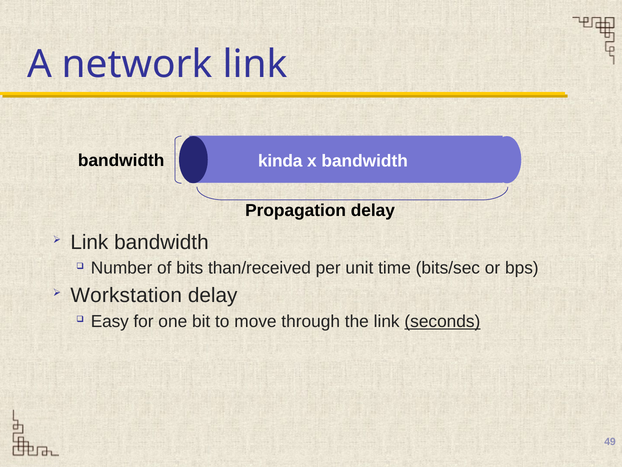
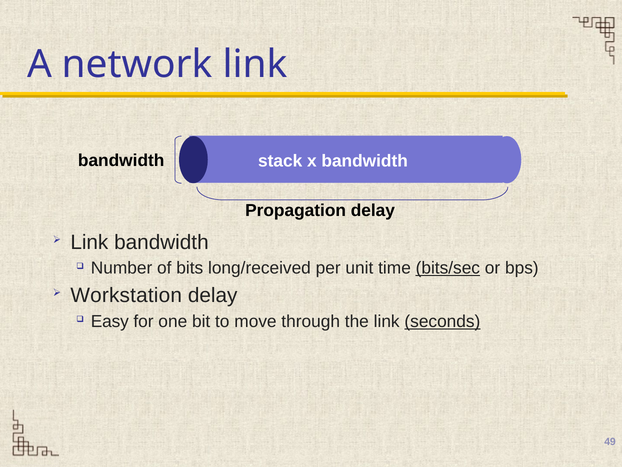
kinda: kinda -> stack (280, 161)
than/received: than/received -> long/received (259, 268)
bits/sec underline: none -> present (448, 268)
